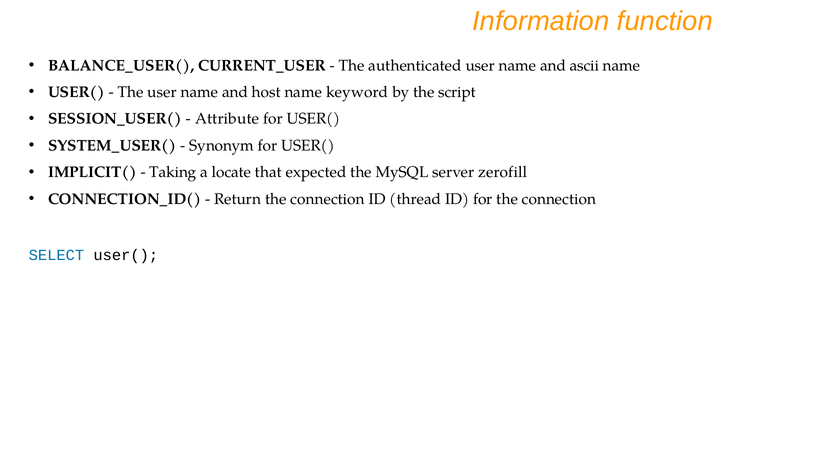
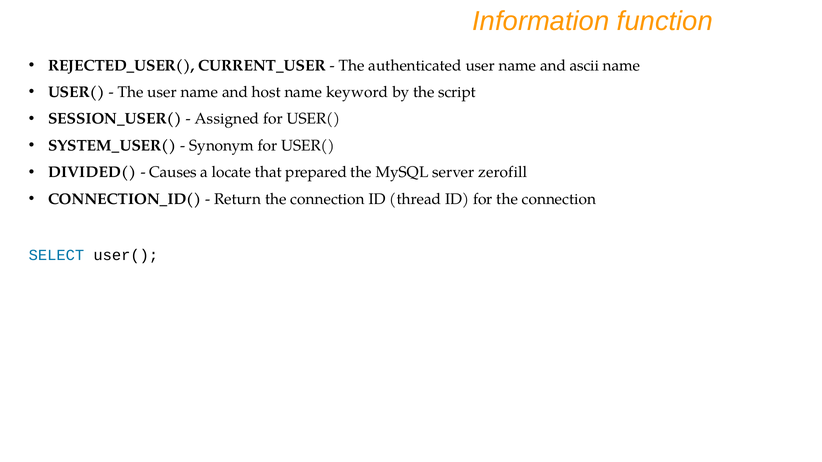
BALANCE_USER(: BALANCE_USER( -> REJECTED_USER( (121, 66)
Attribute: Attribute -> Assigned (227, 119)
IMPLICIT(: IMPLICIT( -> DIVIDED( (92, 172)
Taking: Taking -> Causes (173, 172)
expected: expected -> prepared (316, 172)
